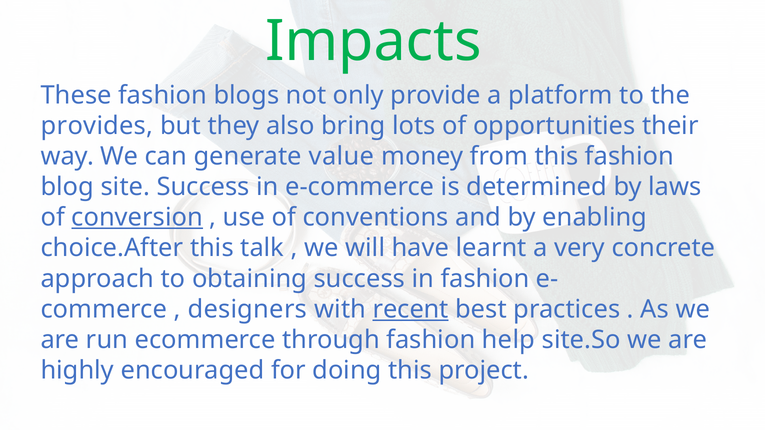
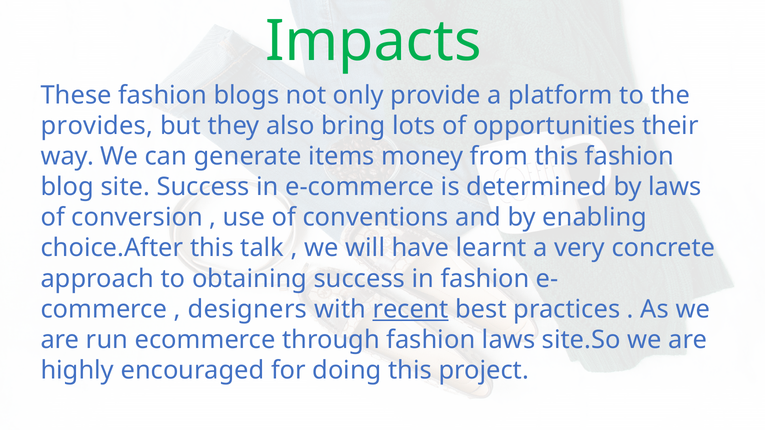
value: value -> items (342, 156)
conversion underline: present -> none (137, 218)
fashion help: help -> laws (509, 340)
